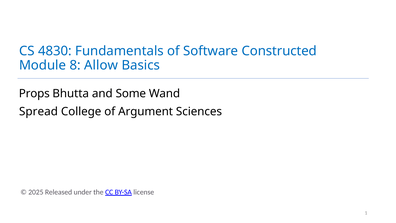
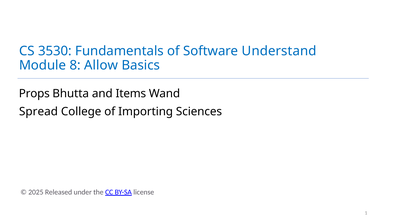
4830: 4830 -> 3530 (55, 51)
Constructed: Constructed -> Understand (279, 51)
Some: Some -> Items (131, 93)
Argument: Argument -> Importing (146, 111)
